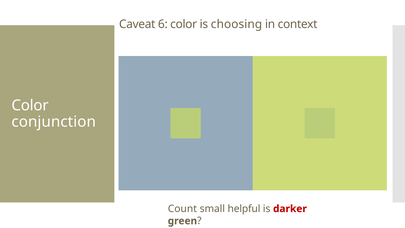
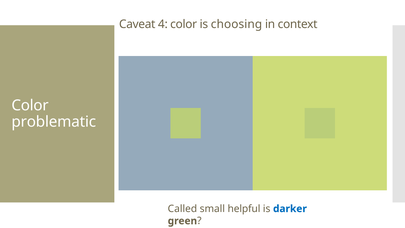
6: 6 -> 4 (163, 24)
conjunction: conjunction -> problematic (54, 122)
Count: Count -> Called (182, 209)
darker colour: red -> blue (290, 209)
